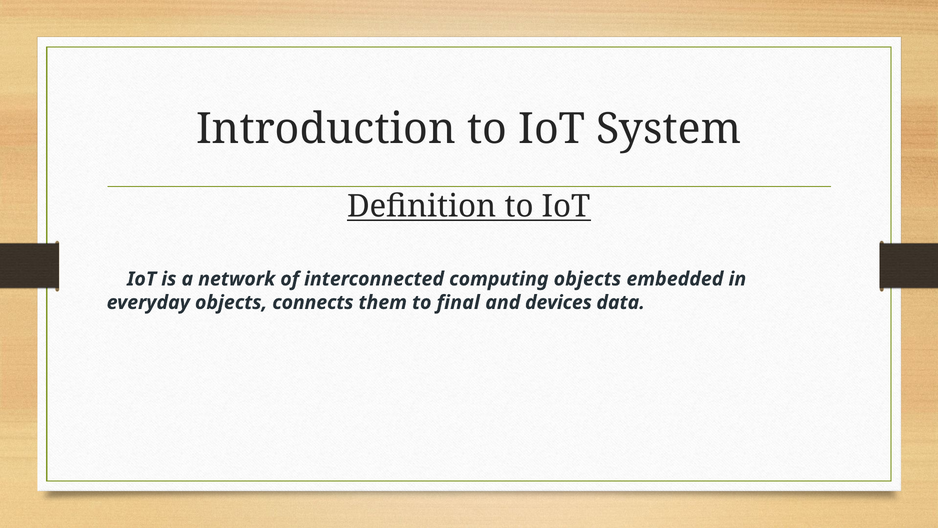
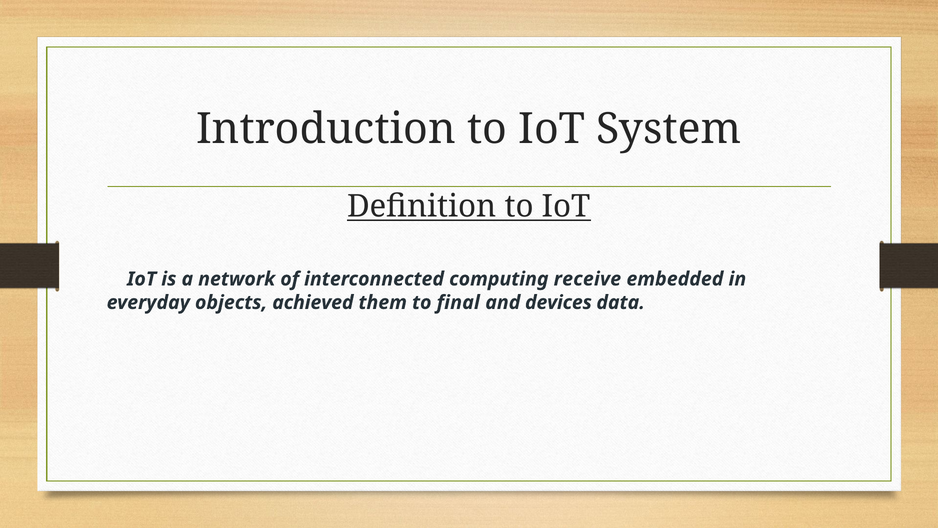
computing objects: objects -> receive (587, 279)
connects: connects -> achieved (313, 302)
